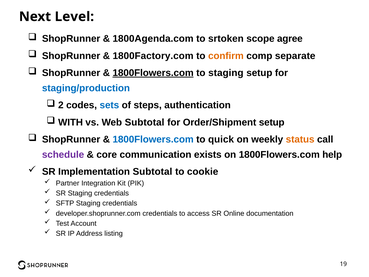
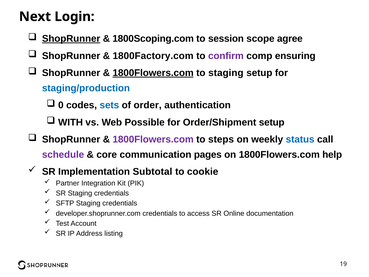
Level: Level -> Login (74, 17)
ShopRunner underline: none -> present (71, 39)
1800Agenda.com: 1800Agenda.com -> 1800Scoping.com (153, 39)
srtoken: srtoken -> session (226, 39)
confirm colour: orange -> purple (226, 56)
separate: separate -> ensuring (295, 56)
2: 2 -> 0 (61, 105)
steps: steps -> order (148, 105)
Web Subtotal: Subtotal -> Possible (145, 122)
1800Flowers.com colour: blue -> purple (153, 139)
quick: quick -> steps (221, 139)
status colour: orange -> blue (300, 139)
exists: exists -> pages (208, 154)
